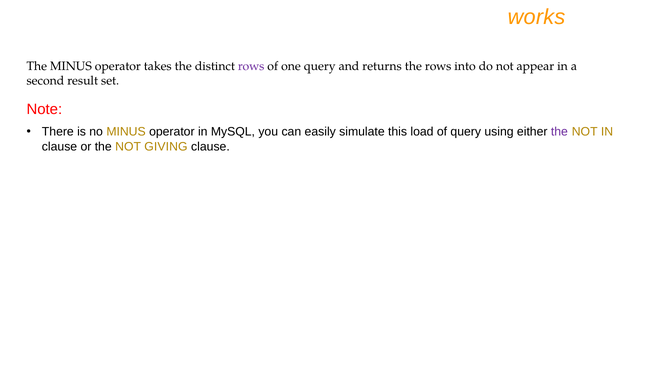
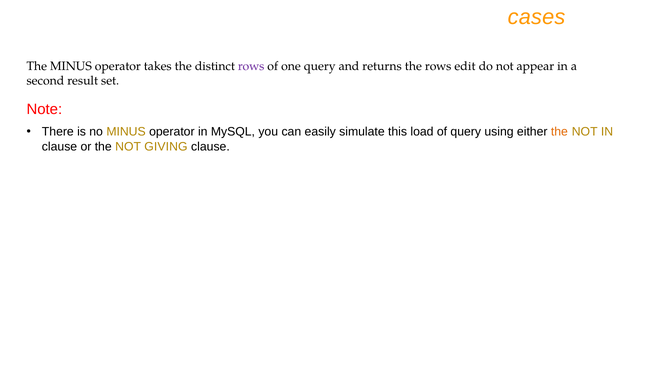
works: works -> cases (537, 17)
into: into -> edit (465, 66)
the colour: purple -> orange (559, 132)
